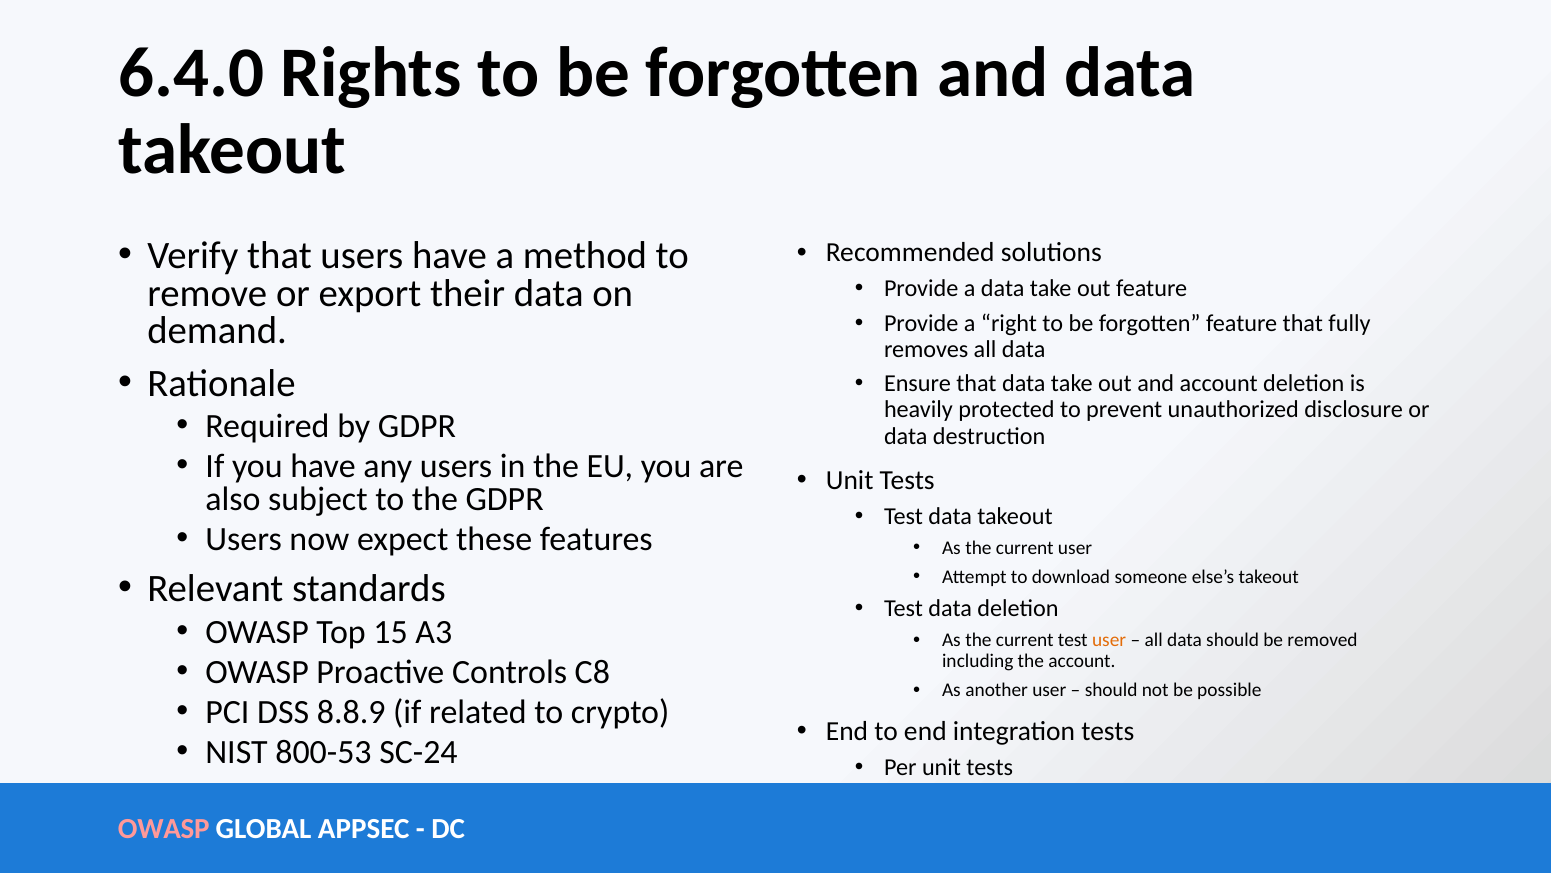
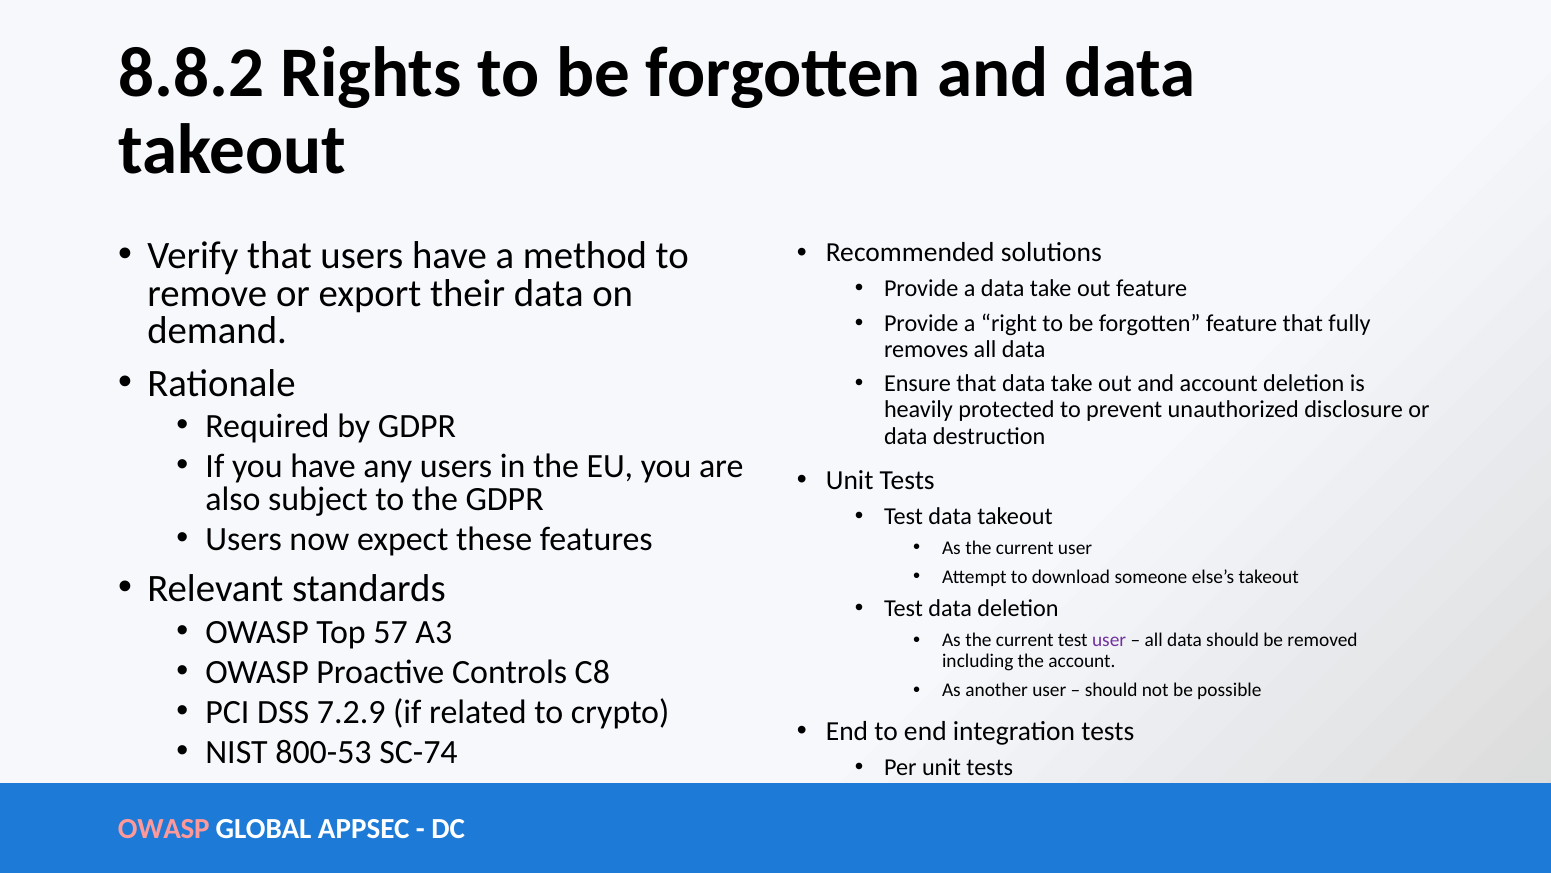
6.4.0: 6.4.0 -> 8.8.2 (191, 73)
15: 15 -> 57 (390, 632)
user colour: orange -> purple (1109, 640)
8.8.9: 8.8.9 -> 7.2.9 (351, 712)
SC-24: SC-24 -> SC-74 (418, 752)
